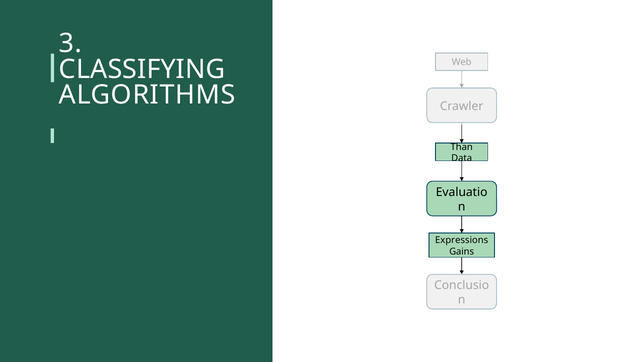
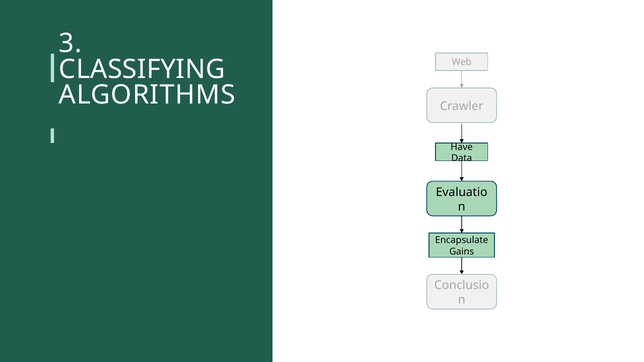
Than: Than -> Have (462, 147)
Expressions: Expressions -> Encapsulate (462, 240)
